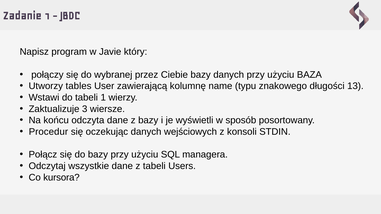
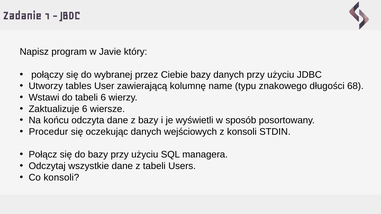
BAZA: BAZA -> JDBC (309, 75)
13: 13 -> 68 (355, 86)
tabeli 1: 1 -> 6 (103, 98)
Zaktualizuje 3: 3 -> 6 (85, 109)
Co kursora: kursora -> konsoli (61, 178)
